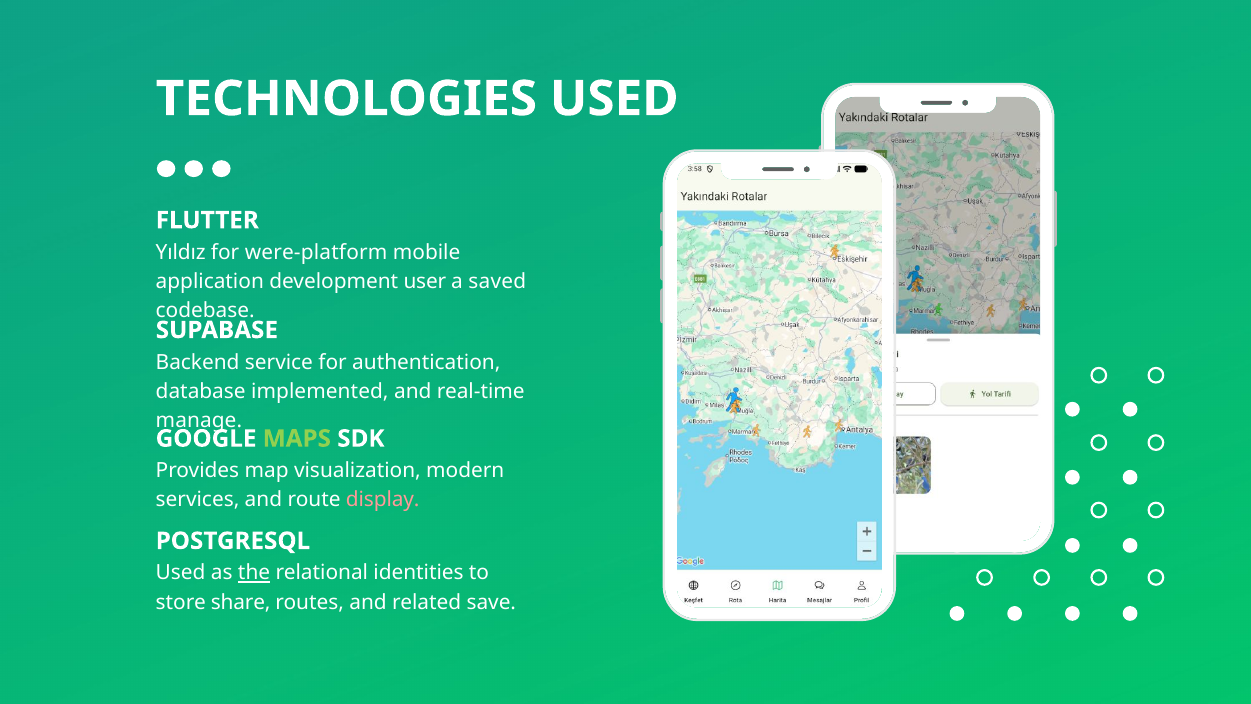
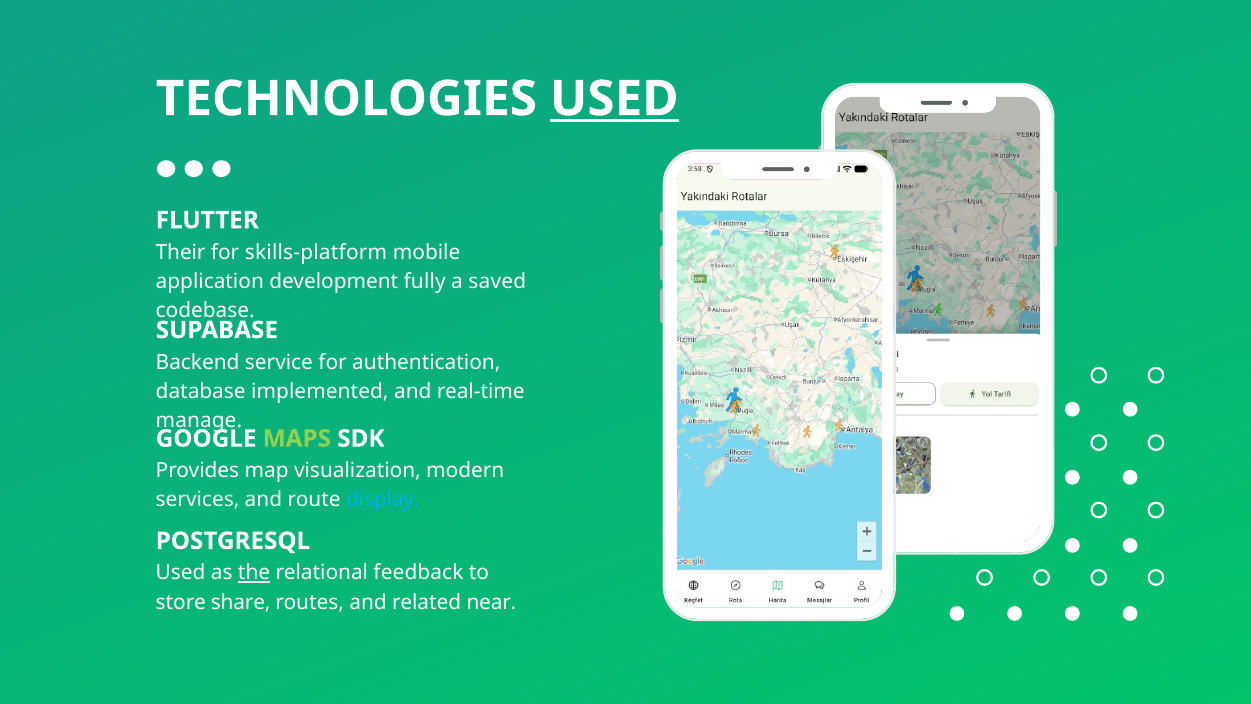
USED underline: none -> present (614, 99)
Yıldız: Yıldız -> Their (181, 252)
were-platform: were-platform -> skills-platform (316, 252)
user: user -> fully (425, 281)
display colour: pink -> light blue (383, 500)
identities: identities -> feedback (418, 573)
save: save -> near (491, 602)
